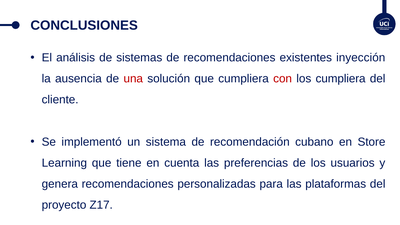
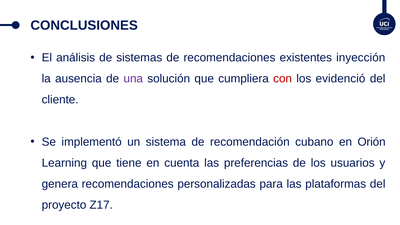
una colour: red -> purple (133, 79)
los cumpliera: cumpliera -> evidenció (341, 79)
Store: Store -> Orión (372, 142)
